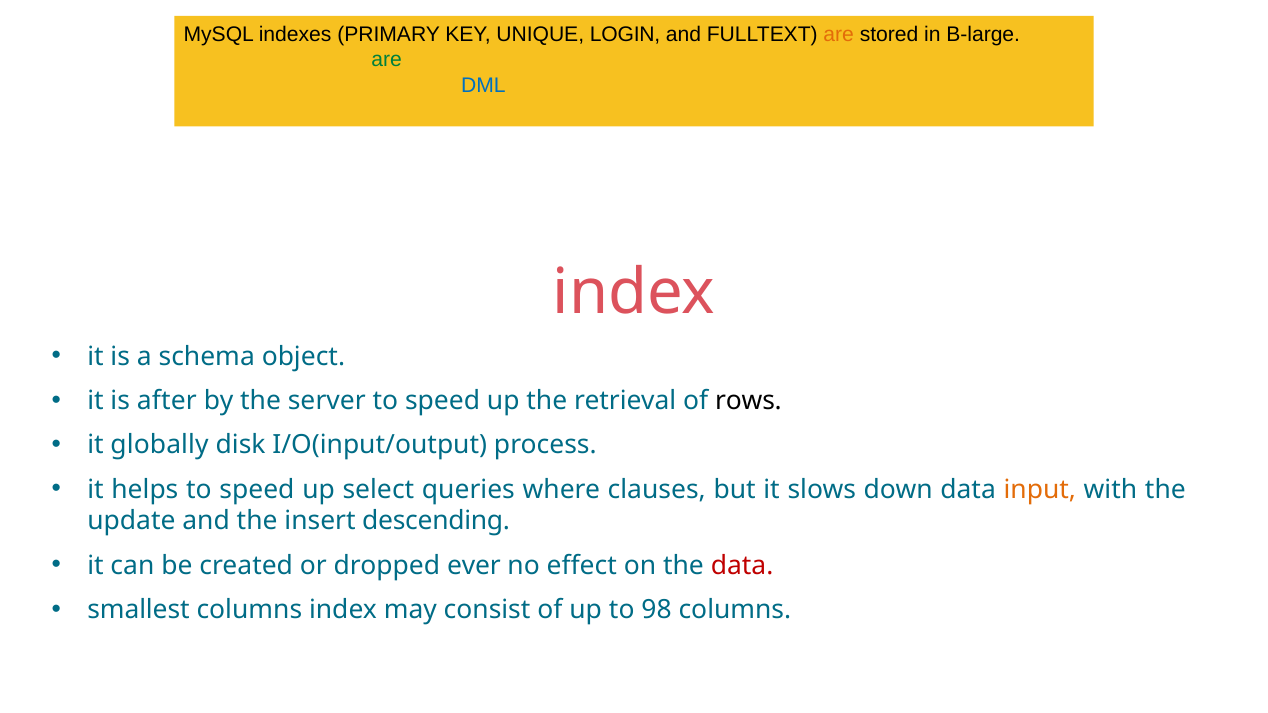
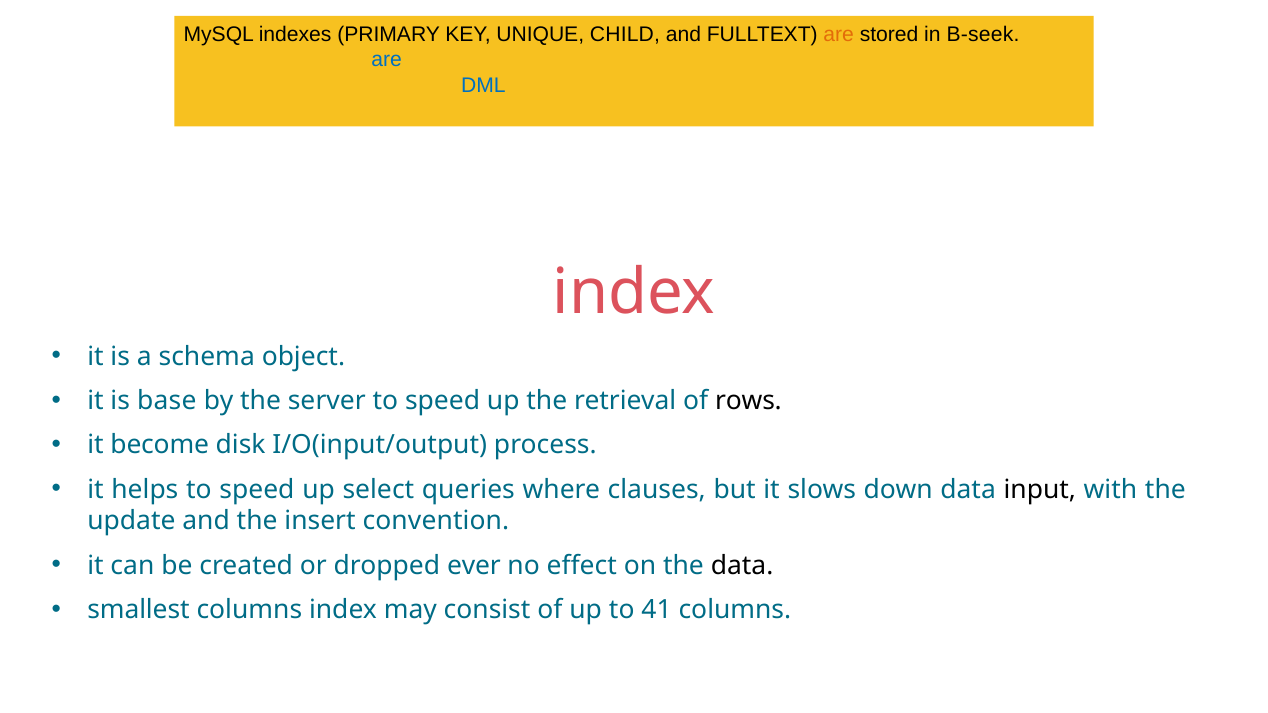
LOGIN: LOGIN -> CHILD (625, 35)
B-large: B-large -> B-seek (983, 35)
are colour: green -> blue (387, 60)
after: after -> base (167, 401)
globally: globally -> become (160, 445)
input colour: orange -> black (1040, 490)
descending: descending -> convention (436, 521)
data colour: red -> black (742, 566)
98: 98 -> 41 (656, 610)
